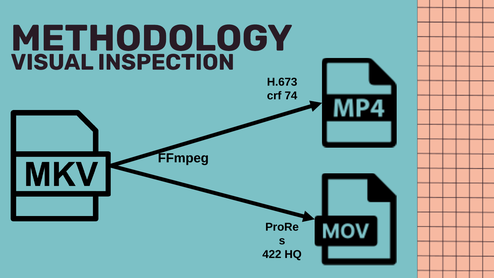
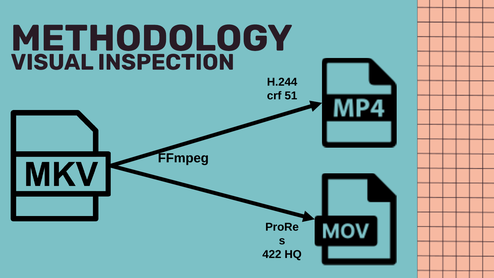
H.673: H.673 -> H.244 (282, 82)
74: 74 -> 51 (291, 96)
